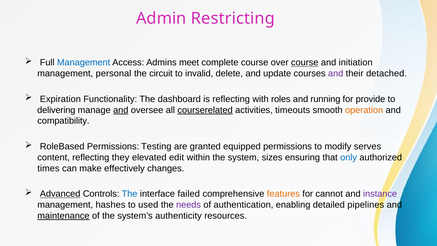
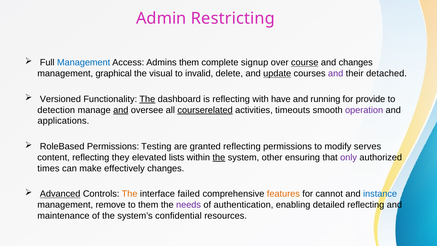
Admins meet: meet -> them (189, 63)
complete course: course -> signup (255, 63)
and initiation: initiation -> changes (356, 63)
personal: personal -> graphical (114, 73)
circuit: circuit -> visual (161, 73)
update underline: none -> present (277, 73)
Expiration: Expiration -> Versioned (60, 99)
The underline: none -> present (147, 99)
roles: roles -> have (281, 99)
delivering: delivering -> detection (56, 110)
operation colour: orange -> purple (364, 110)
compatibility: compatibility -> applications (63, 121)
granted equipped: equipped -> reflecting (242, 146)
edit: edit -> lists (177, 157)
the underline: none -> present (219, 157)
sizes: sizes -> other (272, 157)
only colour: blue -> purple (349, 157)
The colour: blue -> orange (130, 194)
instance colour: purple -> blue (380, 194)
hashes: hashes -> remove (111, 205)
to used: used -> them (148, 205)
detailed pipelines: pipelines -> reflecting (366, 205)
maintenance underline: present -> none (63, 216)
authenticity: authenticity -> confidential (178, 216)
